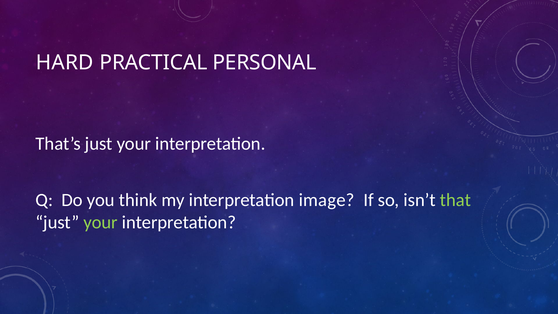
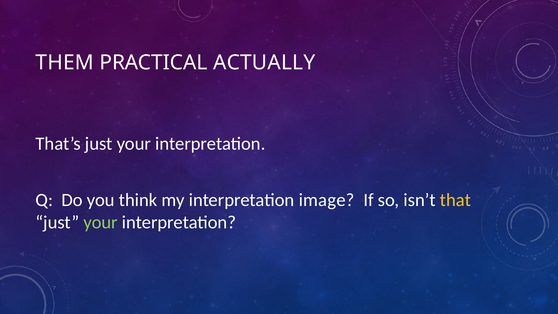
HARD: HARD -> THEM (65, 63)
PERSONAL: PERSONAL -> ACTUALLY (264, 63)
that colour: light green -> yellow (455, 200)
